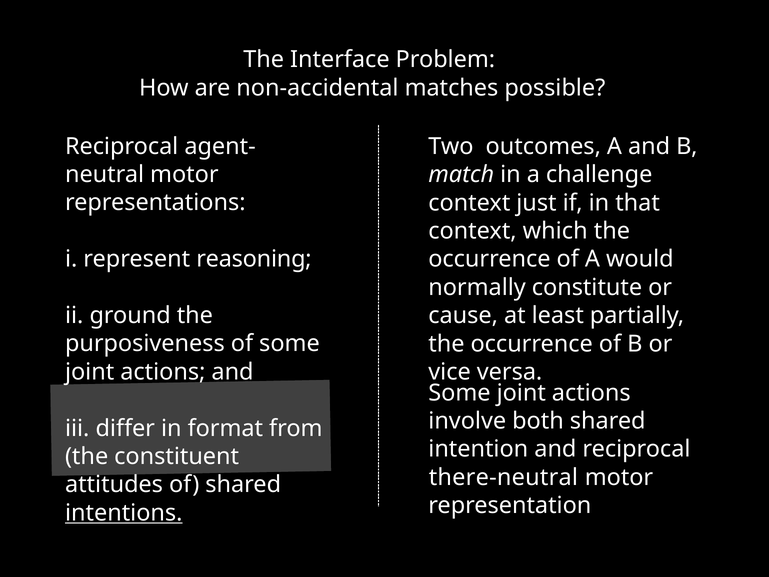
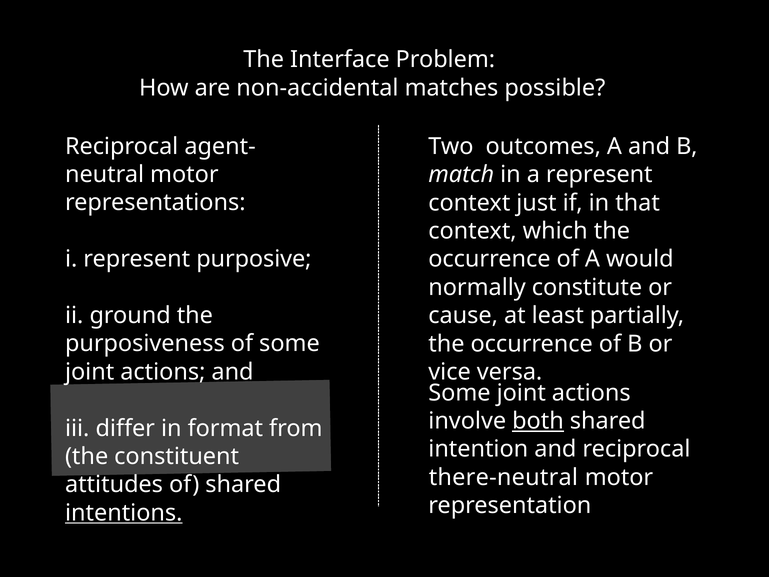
a challenge: challenge -> represent (599, 174)
reasoning: reasoning -> purposive (254, 259)
both underline: none -> present (538, 421)
